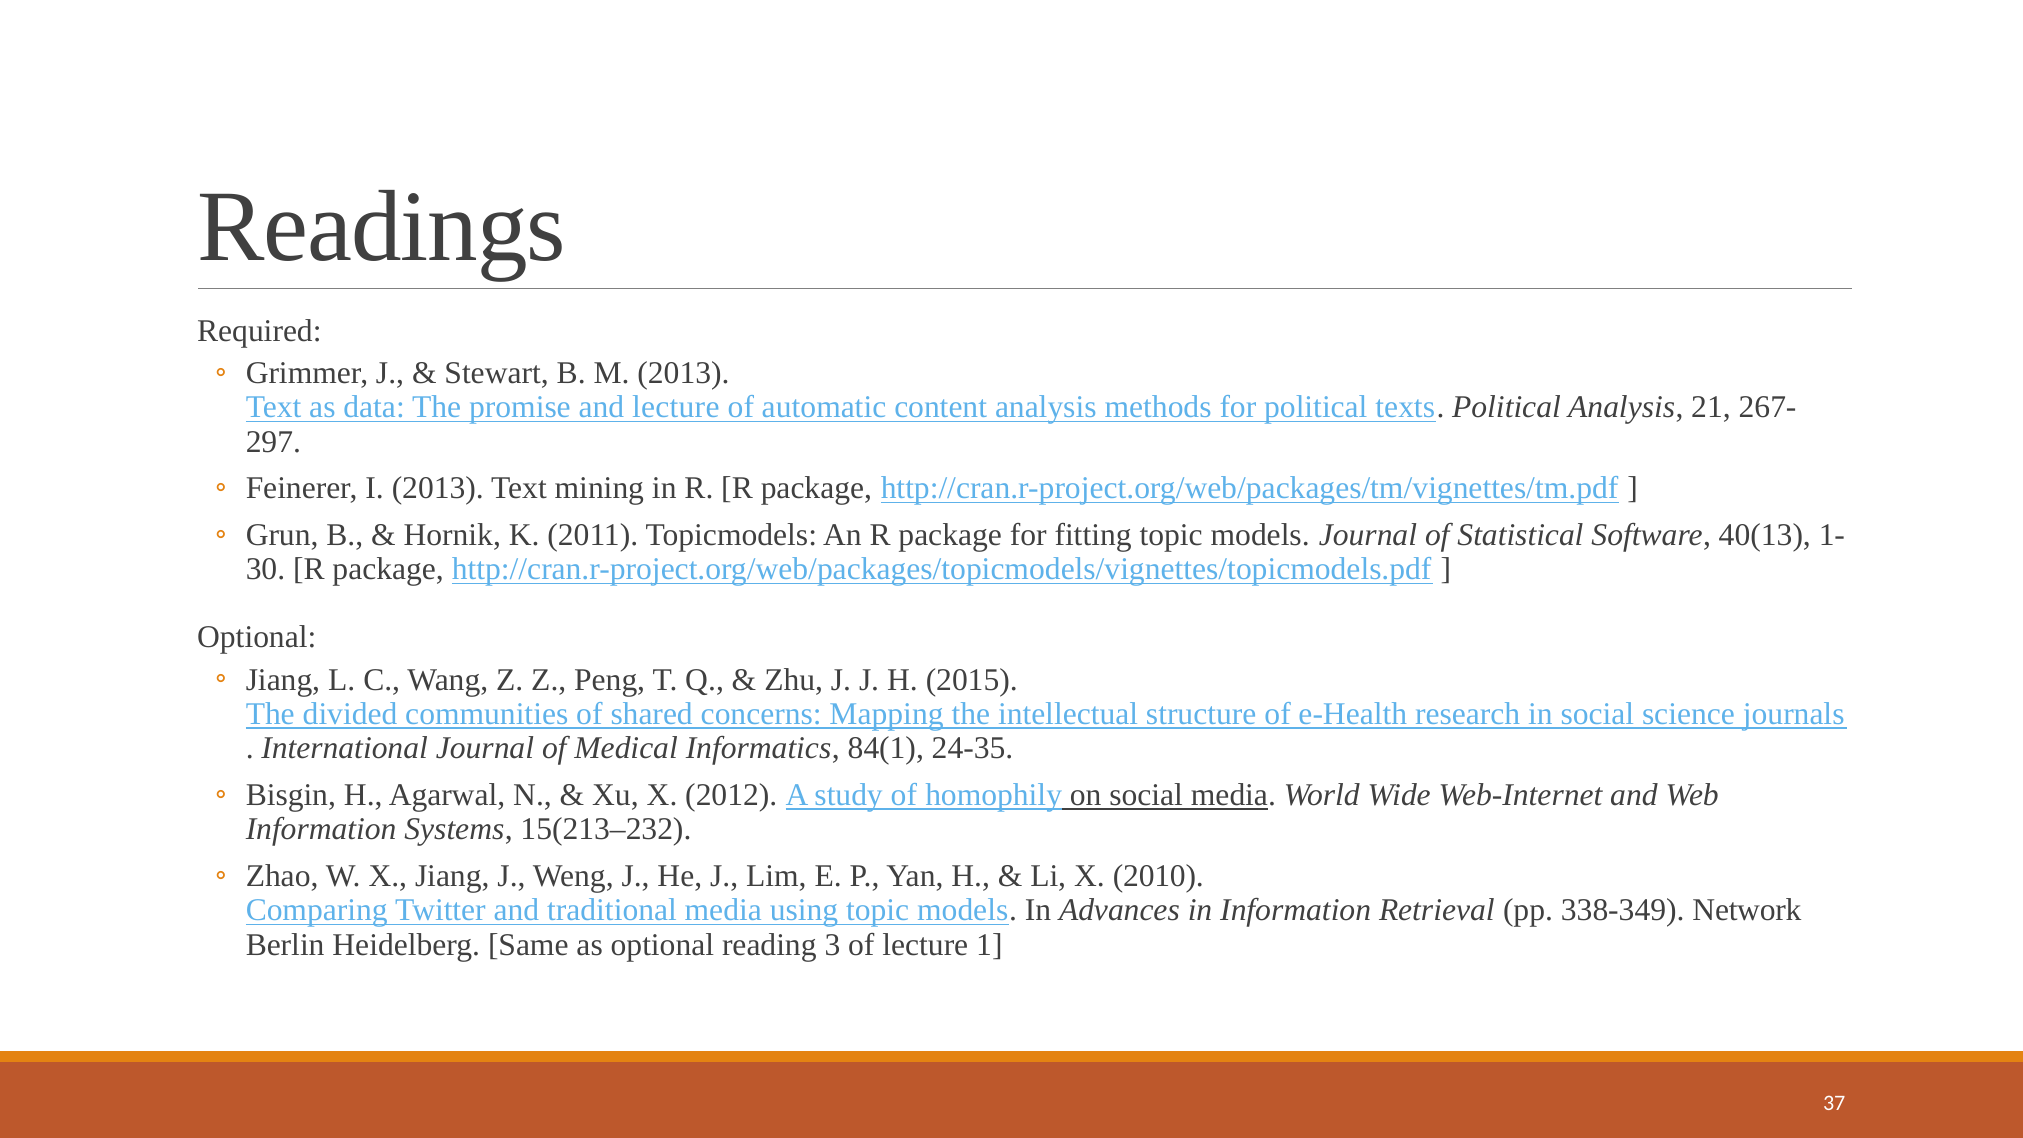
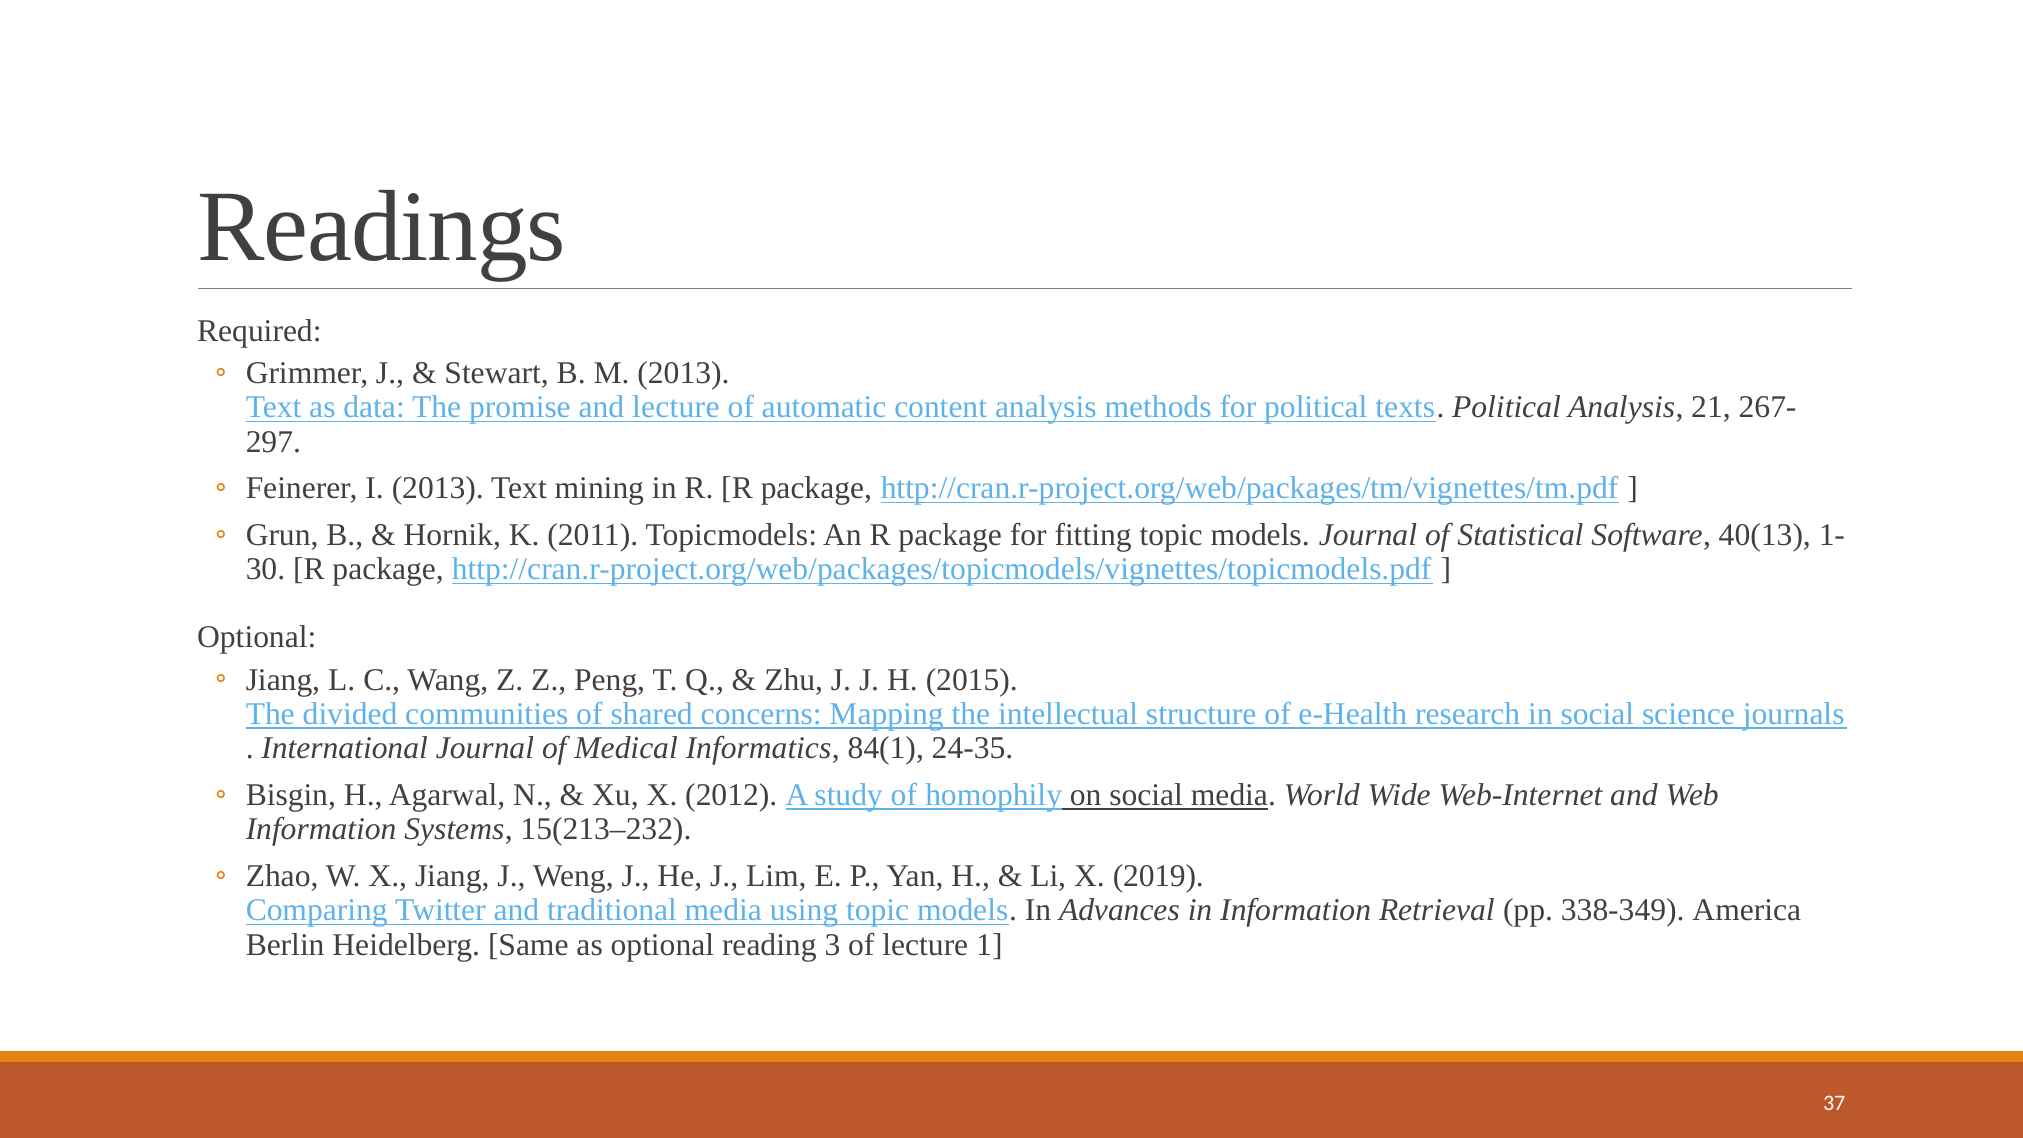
2010: 2010 -> 2019 (1158, 876)
Network: Network -> America (1747, 910)
